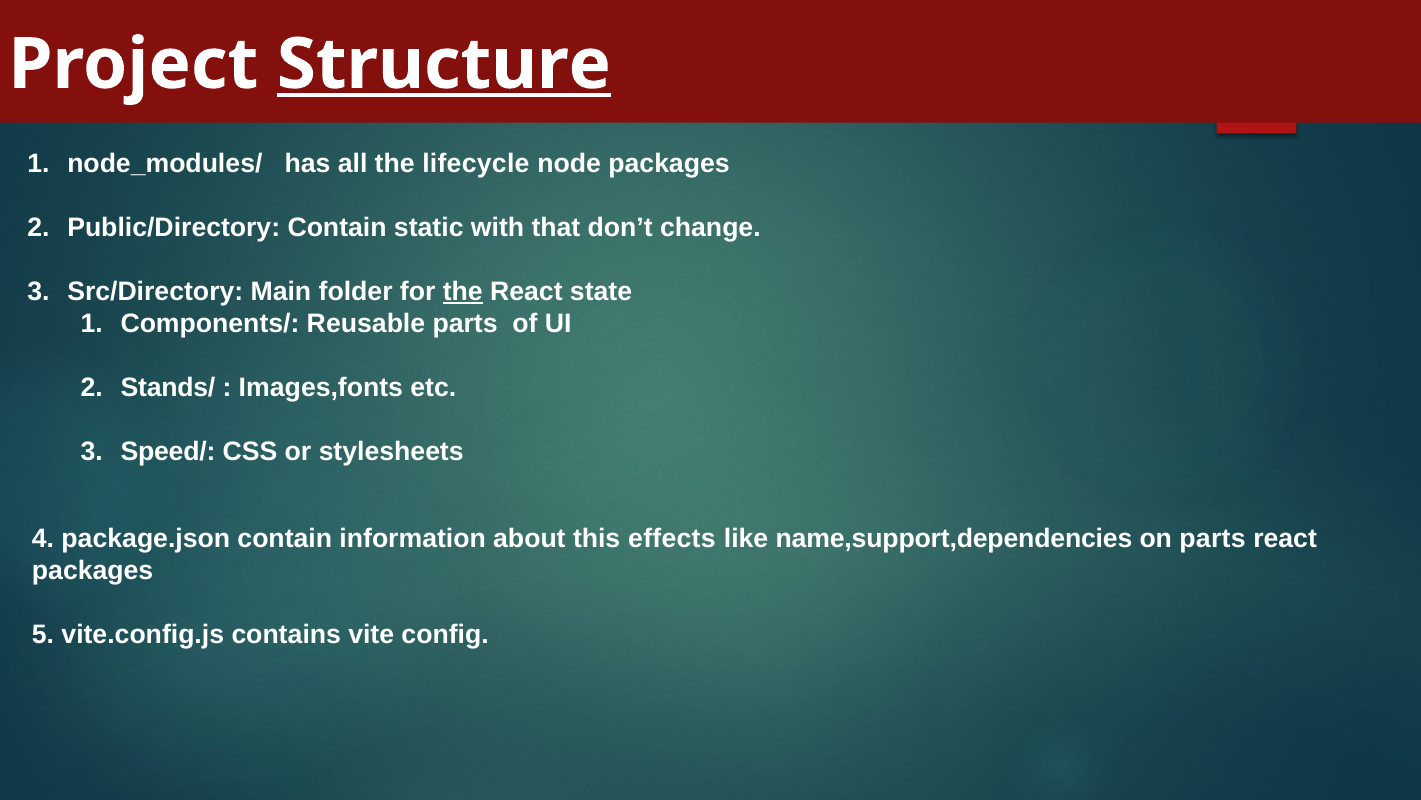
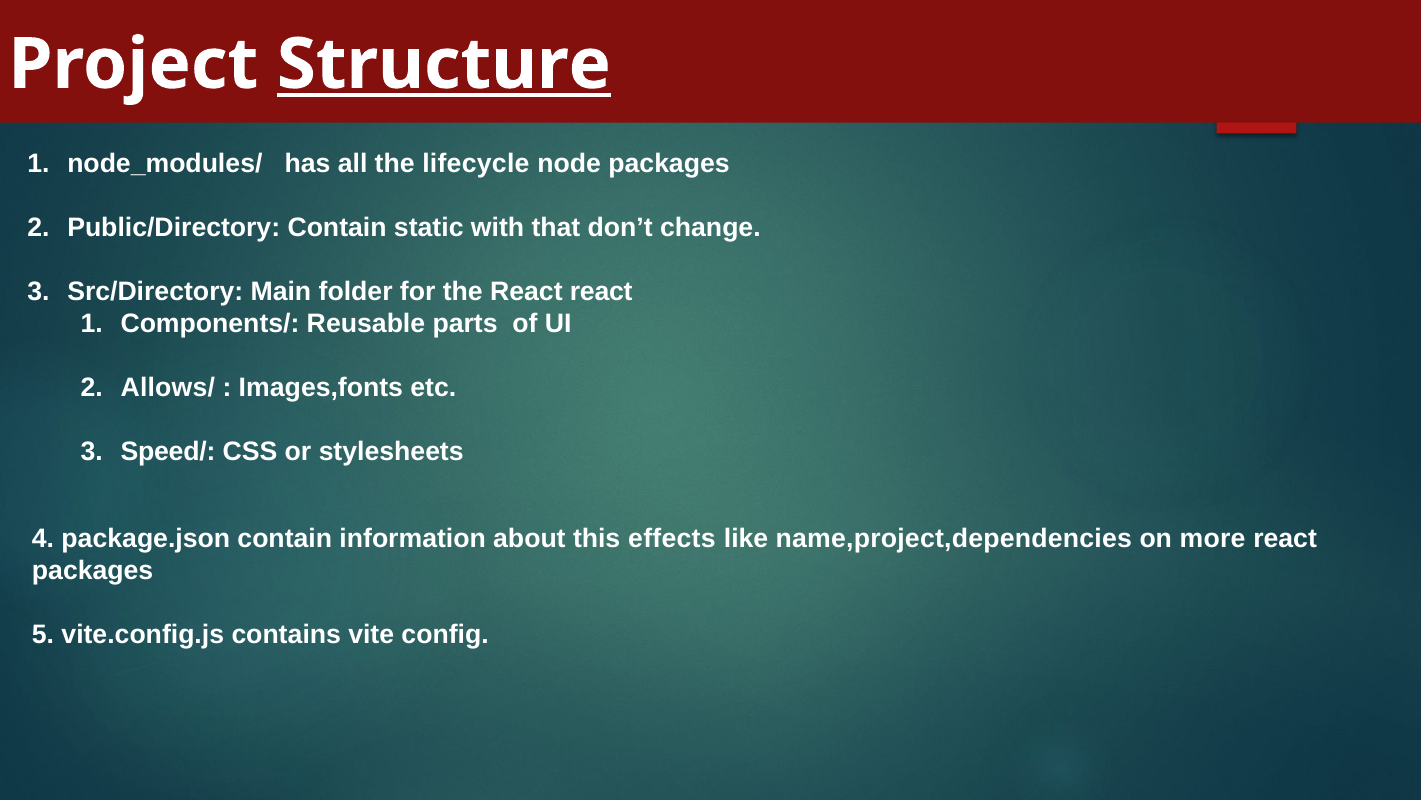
the underline: present -> none (463, 291)
React state: state -> react (601, 291)
Stands/: Stands/ -> Allows/ (168, 387)
name,support,dependencies: name,support,dependencies -> name,project,dependencies (954, 538)
on parts: parts -> more (1213, 538)
